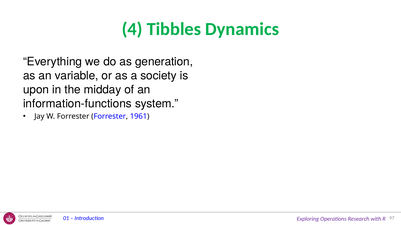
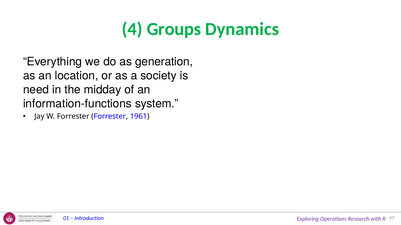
Tibbles: Tibbles -> Groups (174, 29)
variable: variable -> location (77, 76)
upon: upon -> need (36, 90)
